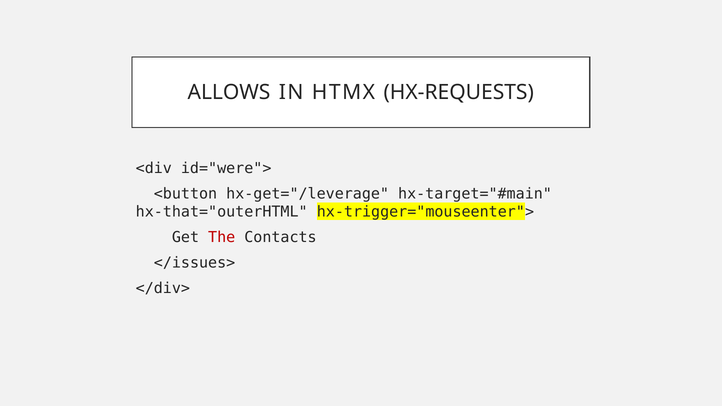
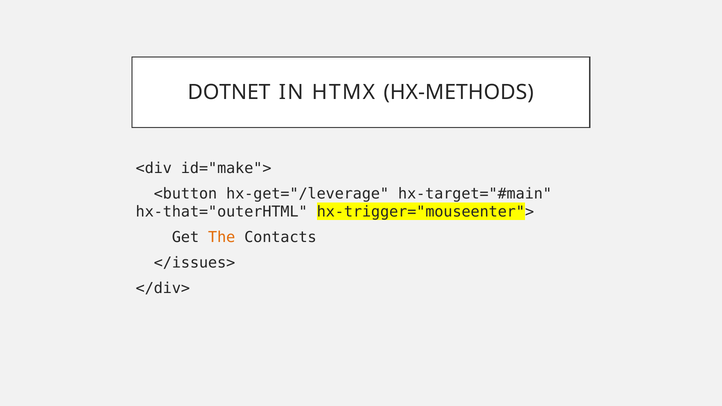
ALLOWS: ALLOWS -> DOTNET (229, 92)
HX-REQUESTS: HX-REQUESTS -> HX-METHODS (459, 92)
id="were">: id="were"> -> id="make"> (226, 168)
The colour: red -> orange (222, 237)
